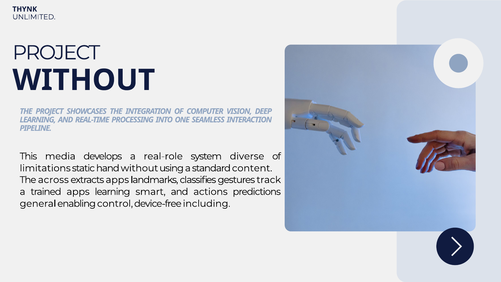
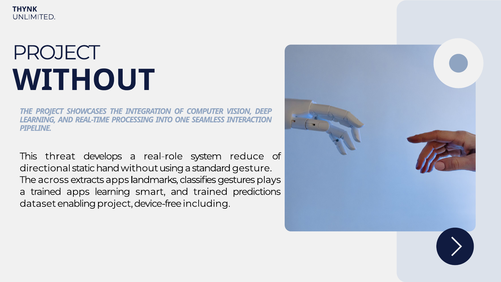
media: media -> threat (60, 156)
diverse: diverse -> reduce (247, 156)
limitations: limitations -> directional (45, 168)
content: content -> gesture (252, 168)
track: track -> plays (269, 180)
and actions: actions -> trained (211, 192)
general: general -> dataset (38, 204)
enabling control: control -> project (115, 204)
